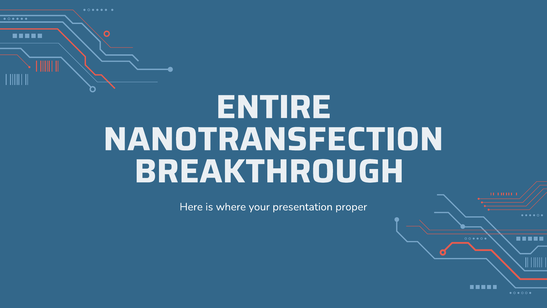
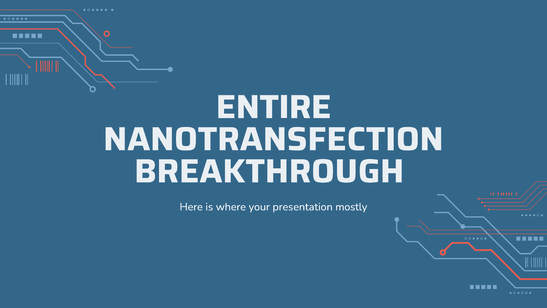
proper: proper -> mostly (351, 207)
